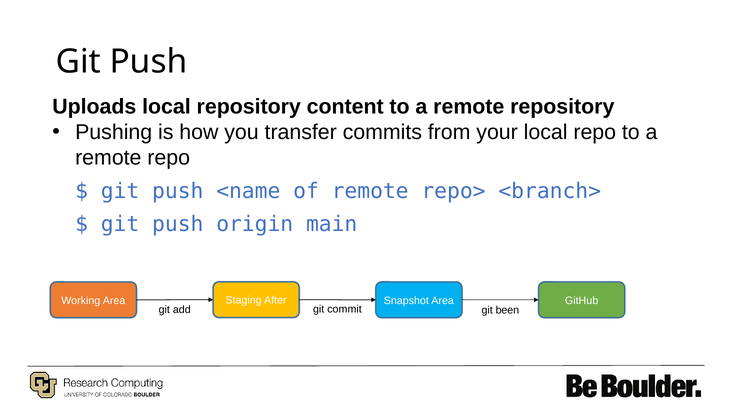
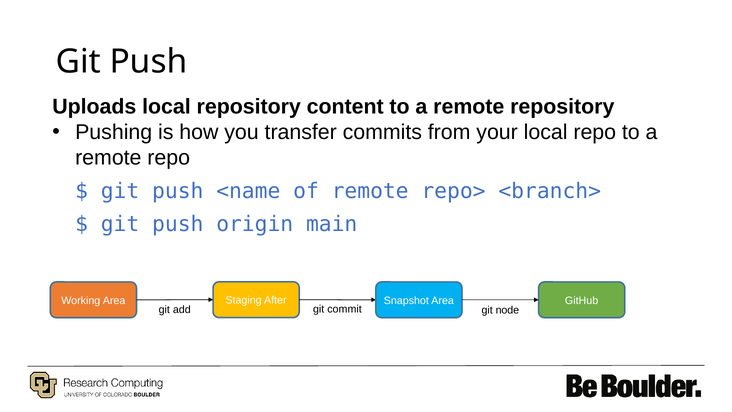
been: been -> node (507, 310)
